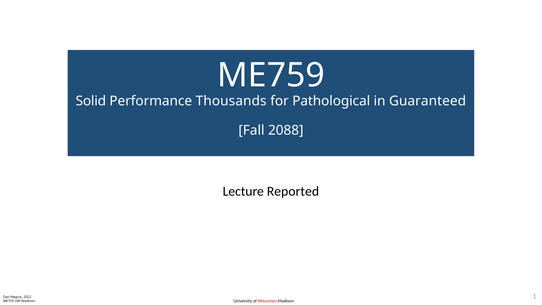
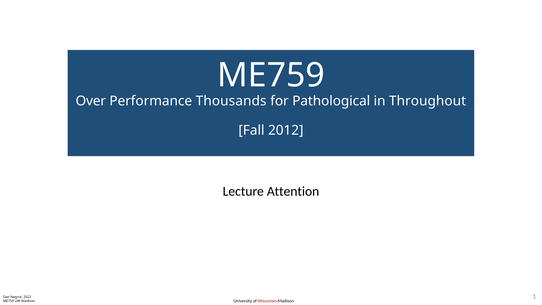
Solid: Solid -> Over (91, 101)
Guaranteed: Guaranteed -> Throughout (428, 101)
2088: 2088 -> 2012 (286, 130)
Reported: Reported -> Attention (293, 191)
